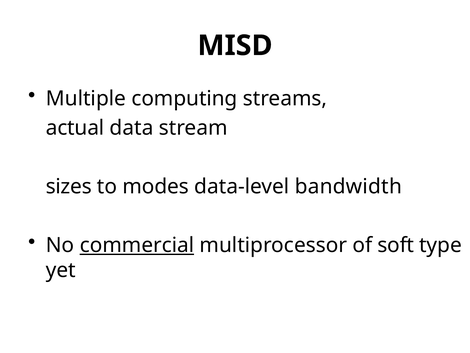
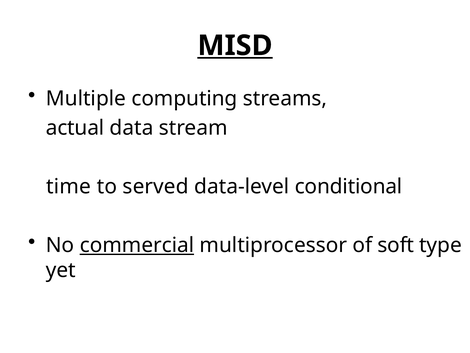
MISD underline: none -> present (235, 45)
sizes: sizes -> time (69, 186)
modes: modes -> served (156, 186)
bandwidth: bandwidth -> conditional (349, 186)
